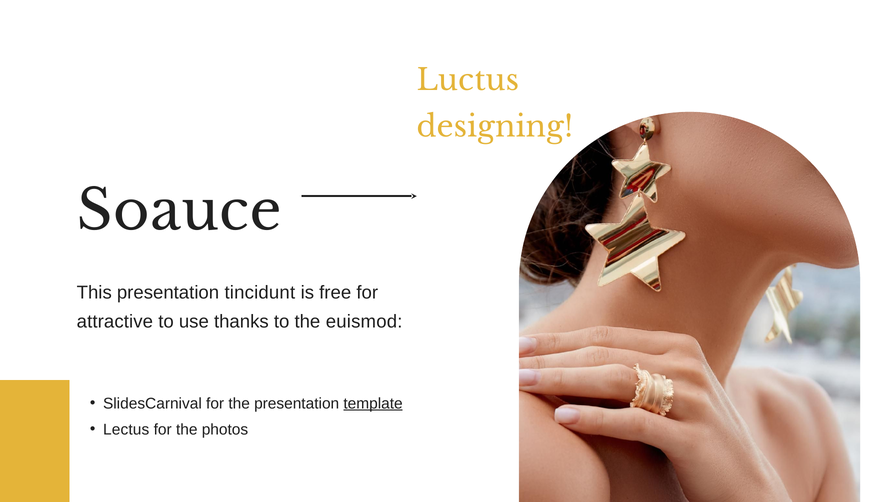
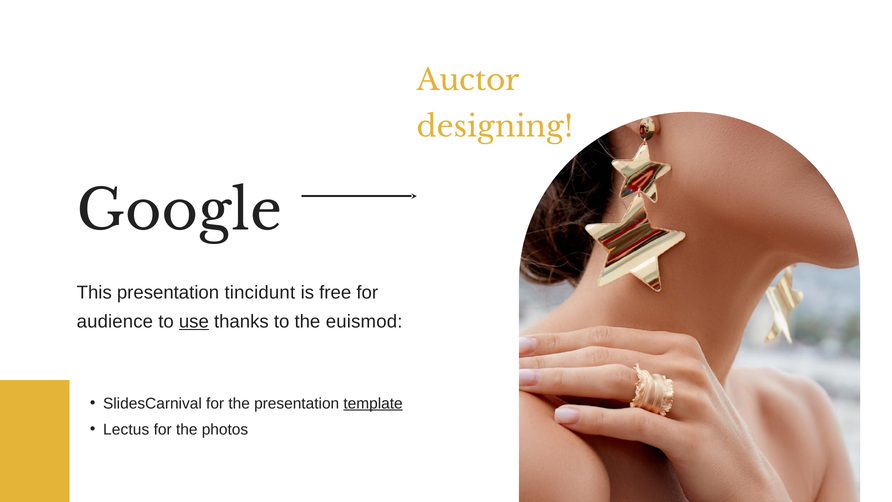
Luctus: Luctus -> Auctor (468, 80)
Soauce: Soauce -> Google (179, 211)
attractive: attractive -> audience (115, 322)
use underline: none -> present (194, 322)
